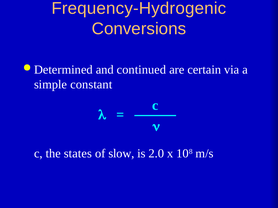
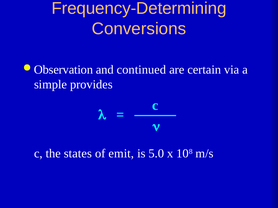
Frequency-Hydrogenic: Frequency-Hydrogenic -> Frequency-Determining (139, 8)
Determined: Determined -> Observation (63, 70)
constant: constant -> provides (91, 85)
slow: slow -> emit (121, 154)
2.0: 2.0 -> 5.0 (156, 154)
